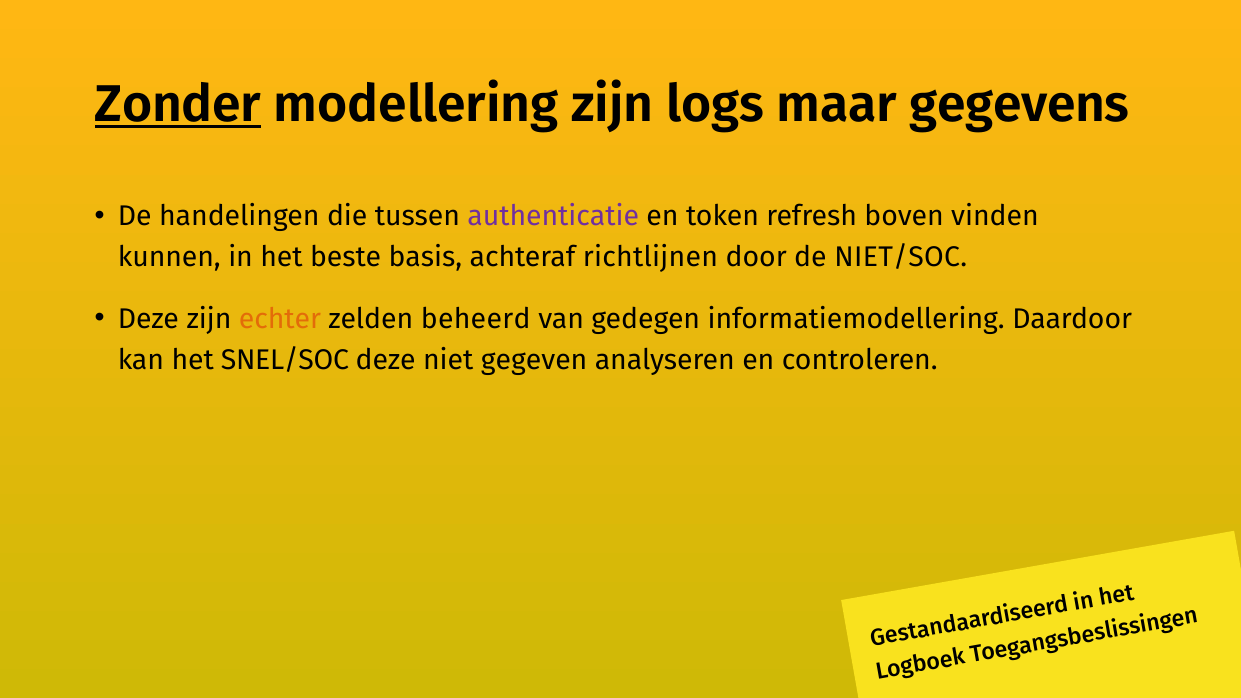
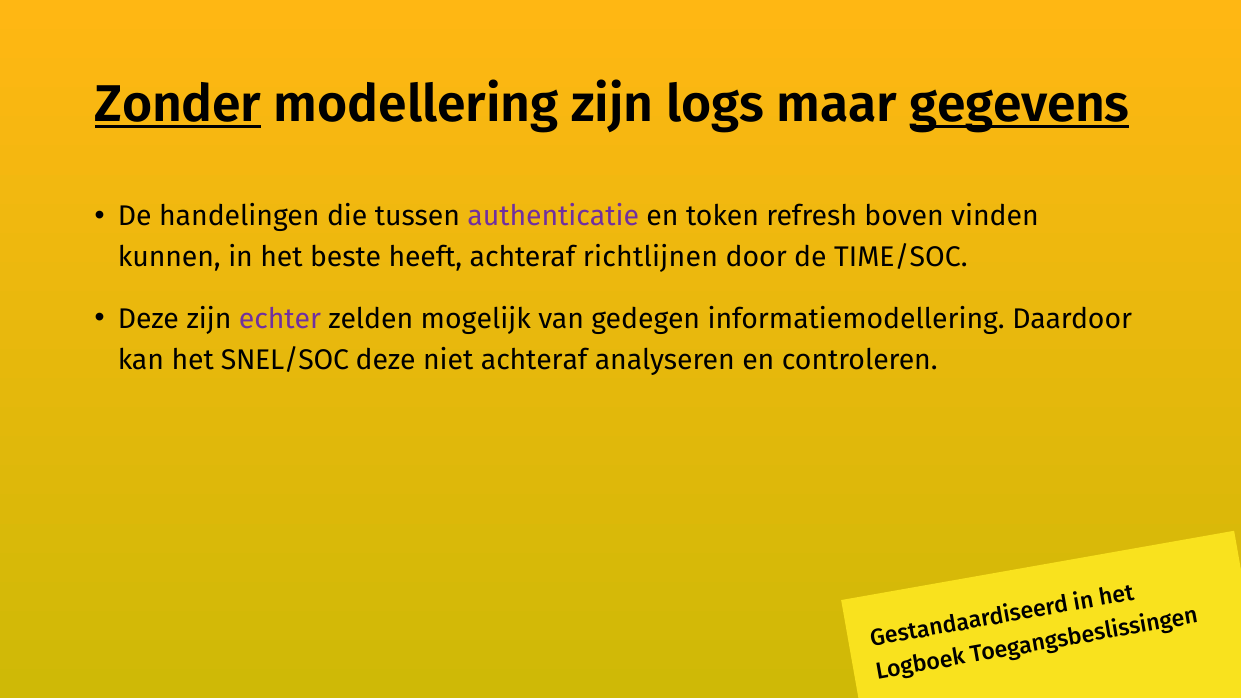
gegevens underline: none -> present (1020, 104)
basis: basis -> heeft (425, 257)
NIET/SOC: NIET/SOC -> TIME/SOC (901, 257)
echter colour: orange -> purple (280, 319)
beheerd: beheerd -> mogelijk (476, 319)
niet gegeven: gegeven -> achteraf (534, 360)
